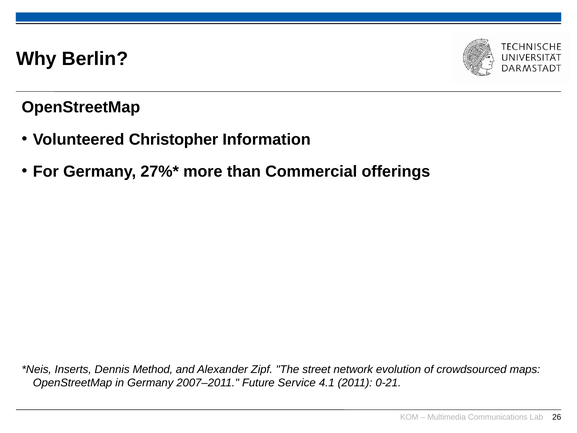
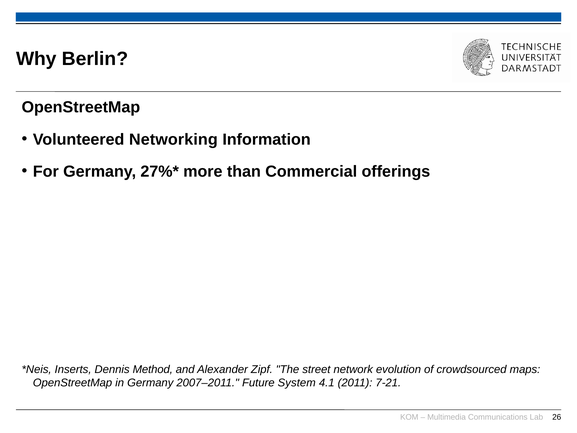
Christopher: Christopher -> Networking (173, 139)
Service: Service -> System (297, 383)
0-21: 0-21 -> 7-21 (388, 383)
